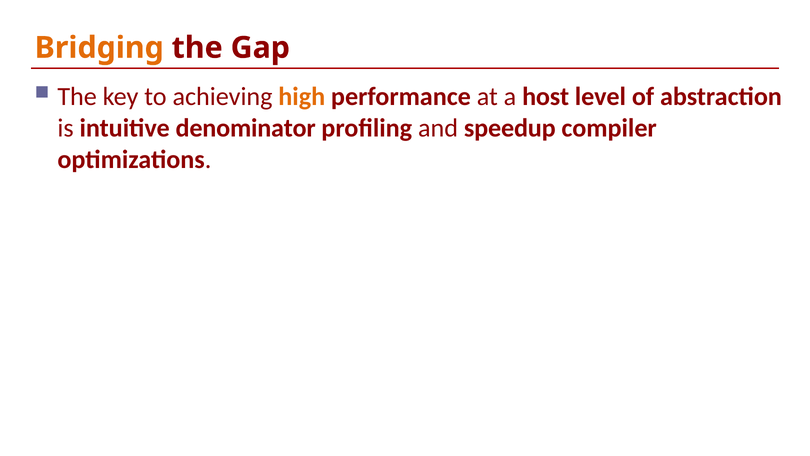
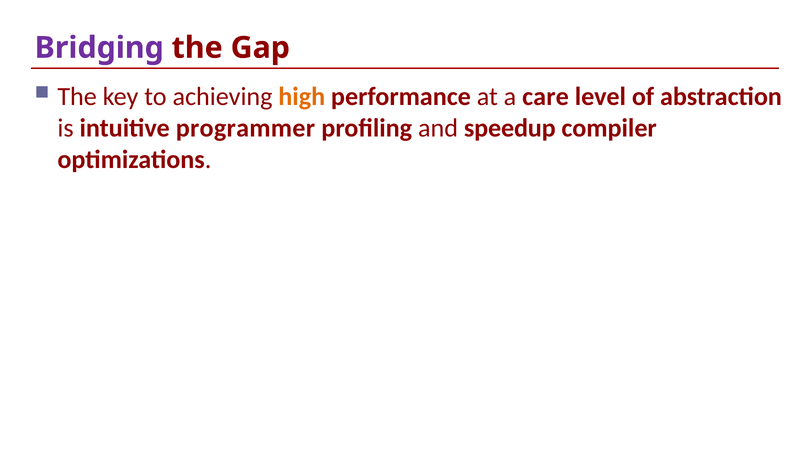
Bridging colour: orange -> purple (99, 48)
host: host -> care (545, 96)
denominator: denominator -> programmer (245, 128)
